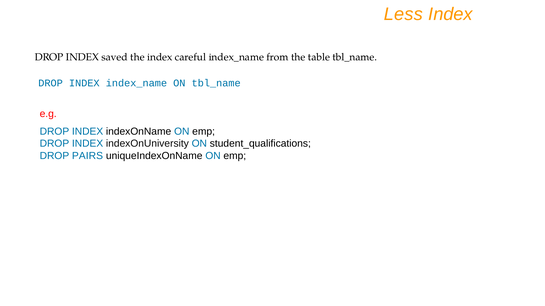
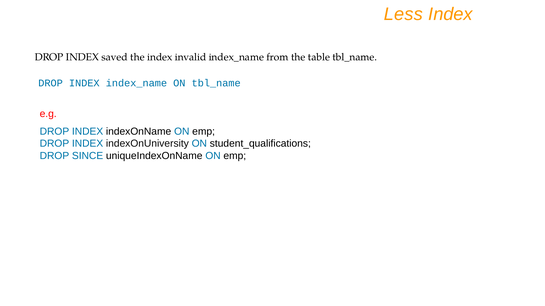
careful: careful -> invalid (191, 57)
PAIRS: PAIRS -> SINCE (88, 156)
